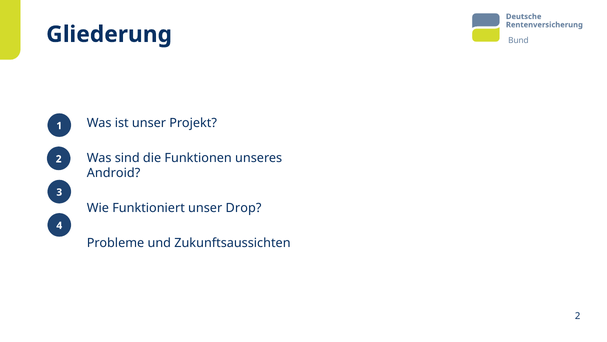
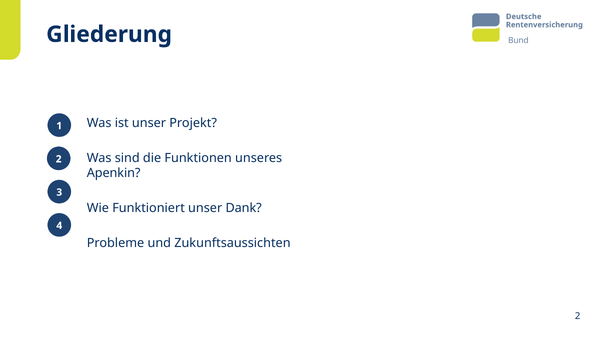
Android: Android -> Apenkin (114, 173)
Drop: Drop -> Dank (244, 208)
